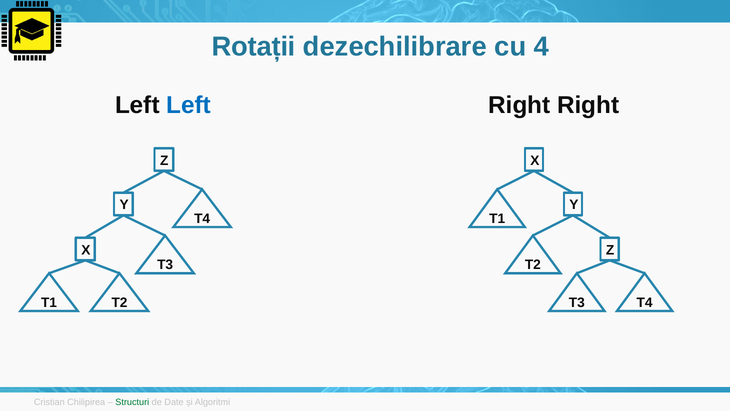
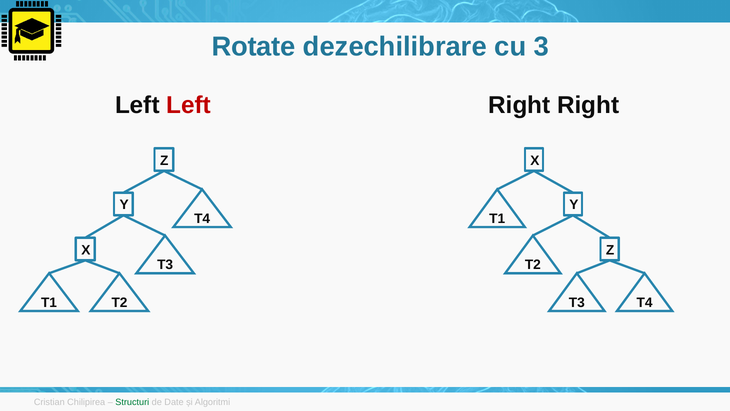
Rotații: Rotații -> Rotate (254, 46)
4: 4 -> 3 (541, 46)
Left colour: blue -> red (189, 105)
